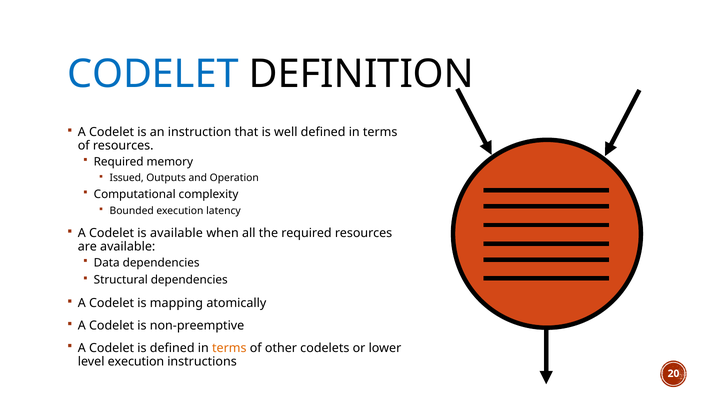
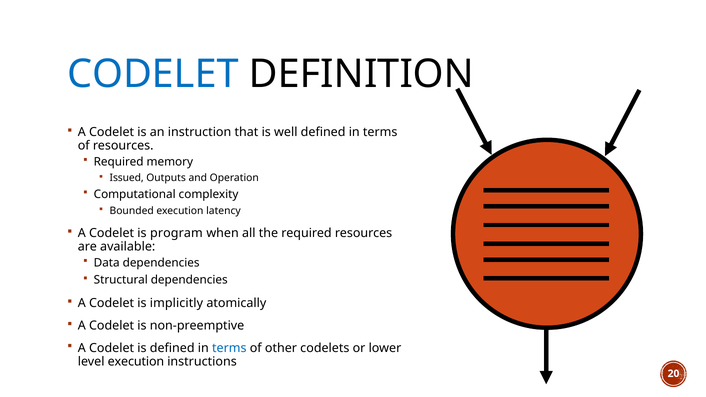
is available: available -> program (176, 233)
mapping: mapping -> implicitly (176, 303)
terms colour: orange -> blue (229, 348)
